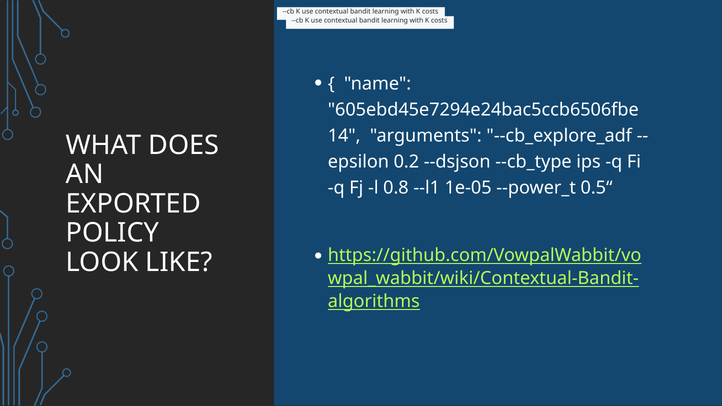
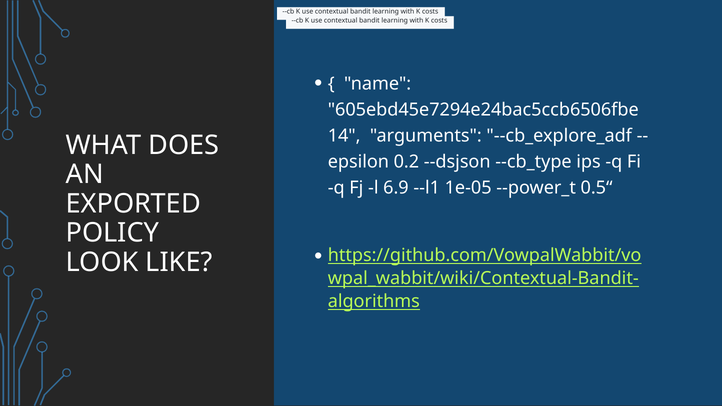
0.8: 0.8 -> 6.9 (396, 188)
